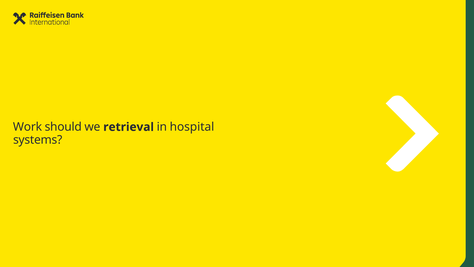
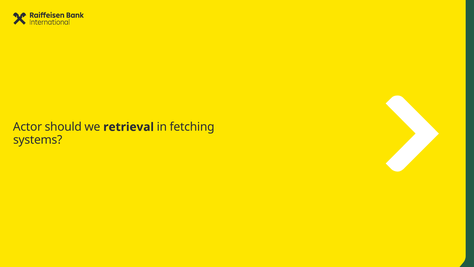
Work: Work -> Actor (28, 127)
hospital: hospital -> fetching (192, 127)
